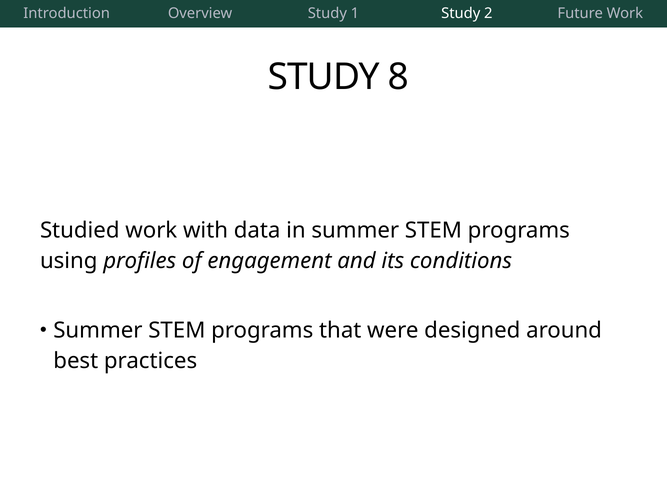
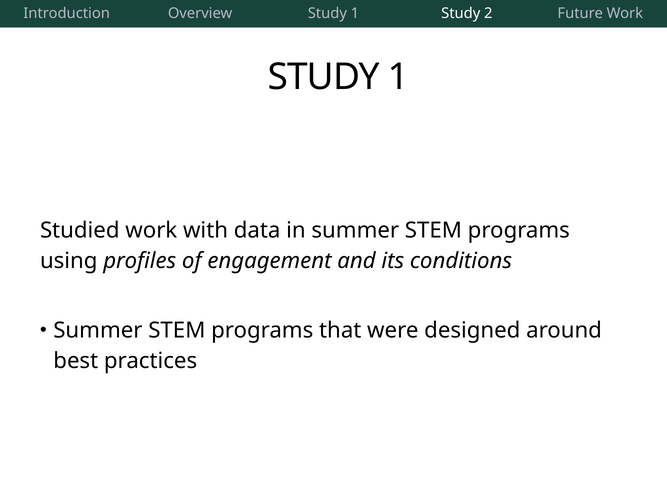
8: 8 -> 1 (398, 77)
